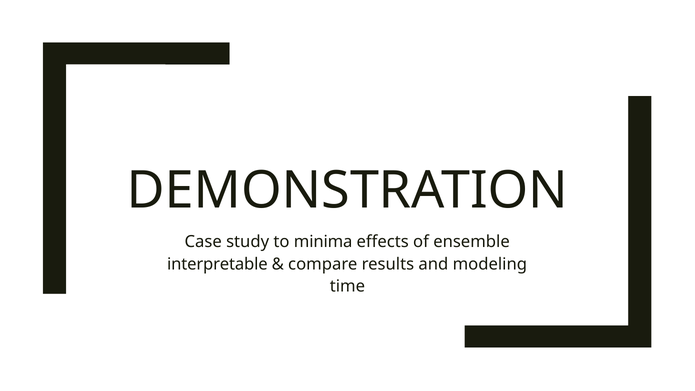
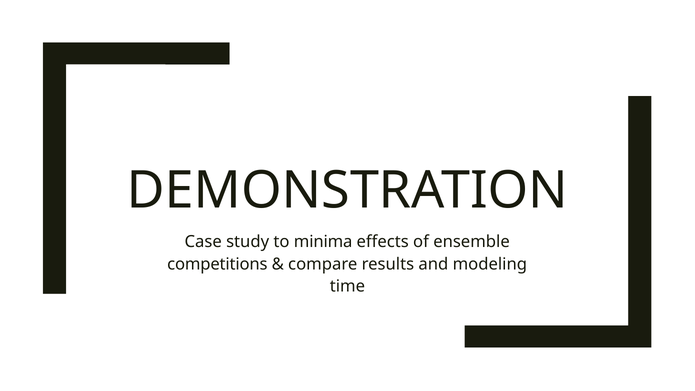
interpretable: interpretable -> competitions (217, 264)
